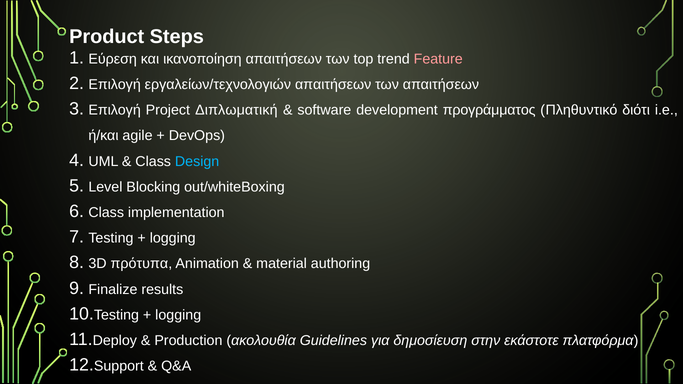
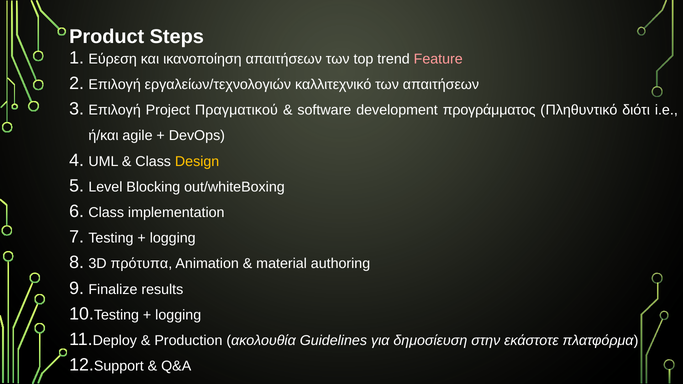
εργαλείων/τεχνολογιών απαιτήσεων: απαιτήσεων -> καλλιτεχνικό (333, 85)
Διπλωματική: Διπλωματική -> Πραγματικού (236, 110)
Design colour: light blue -> yellow (197, 161)
